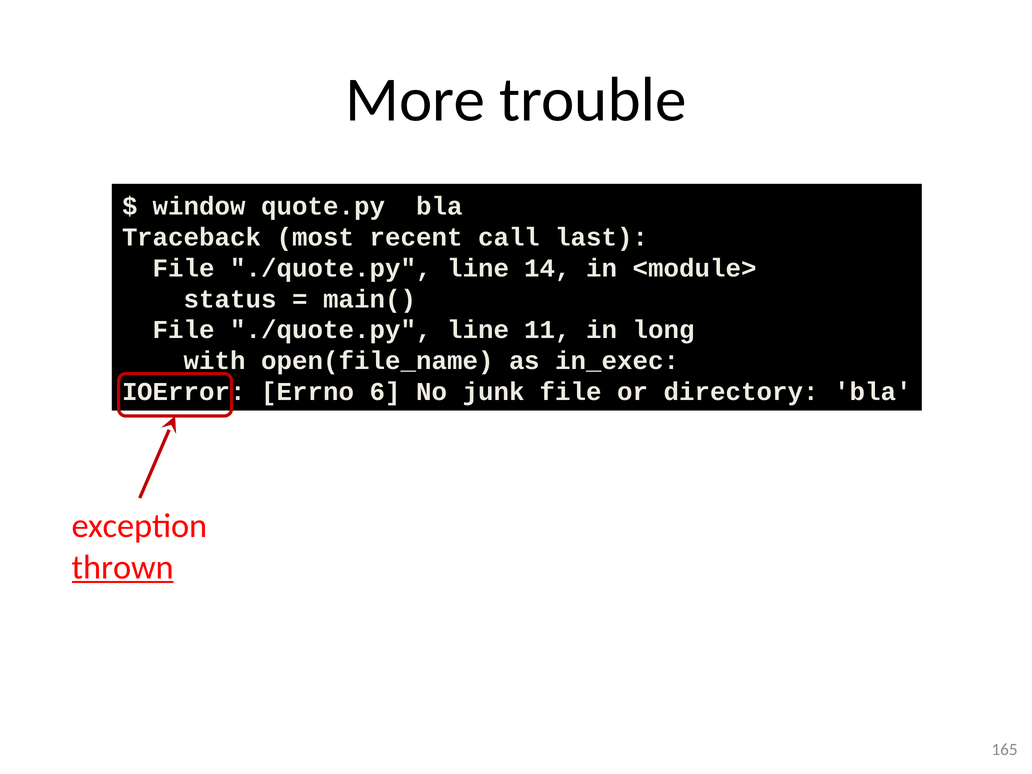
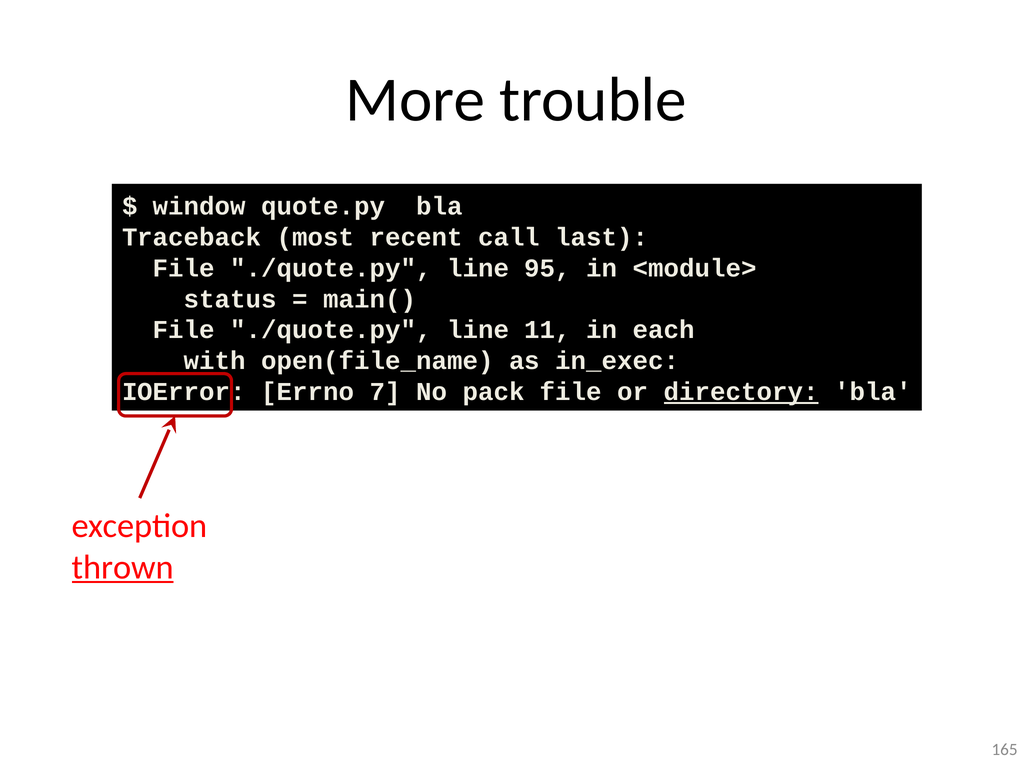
14: 14 -> 95 (548, 268)
long: long -> each (664, 330)
6: 6 -> 7 (385, 392)
junk: junk -> pack (494, 392)
directory underline: none -> present (741, 392)
